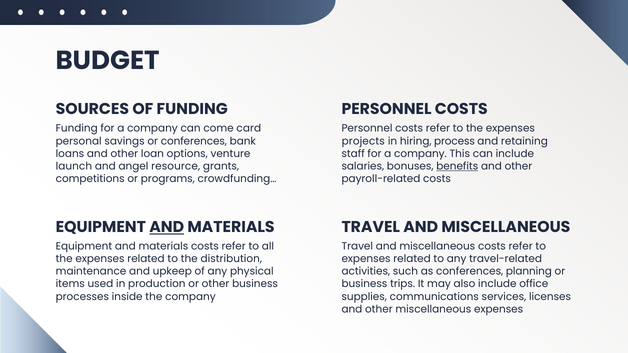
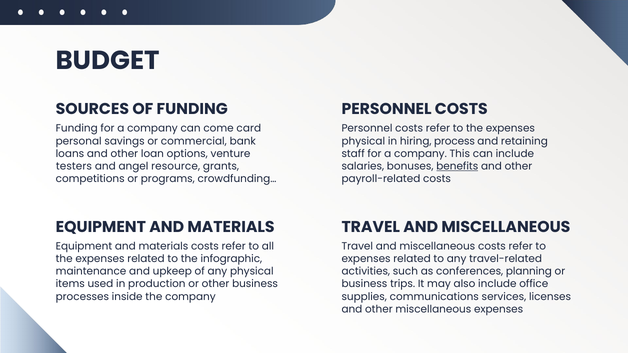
or conferences: conferences -> commercial (194, 141)
projects: projects -> physical (363, 141)
launch: launch -> testers (74, 166)
AND underline: present -> none (167, 227)
distribution: distribution -> infographic (231, 259)
